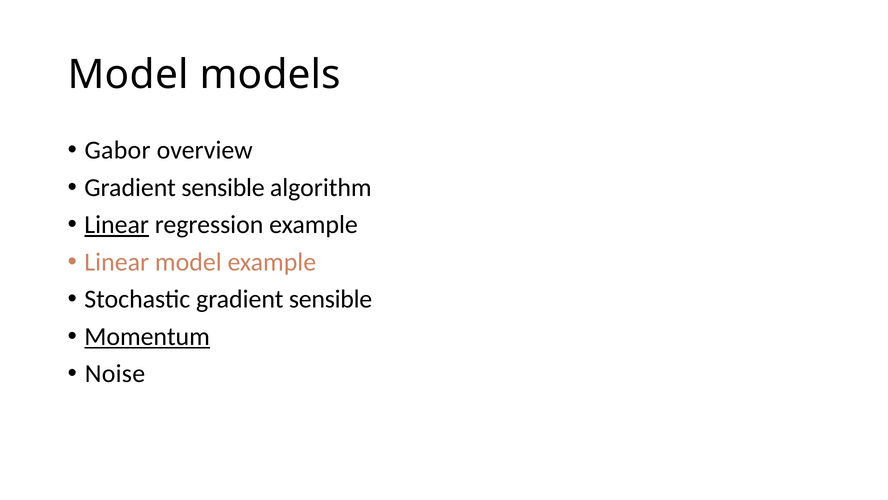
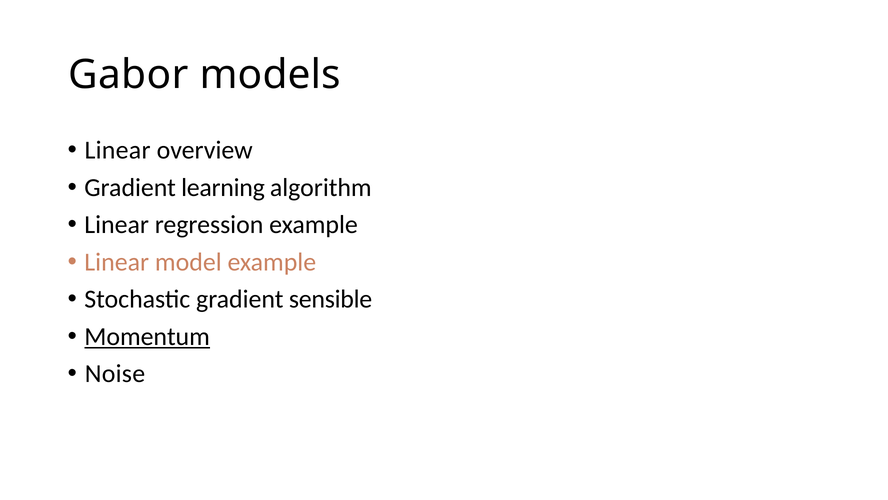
Model: Model -> Gabor (128, 75)
Gabor: Gabor -> Linear (118, 150)
sensible: sensible -> learning (223, 187)
Linear underline: present -> none (117, 225)
